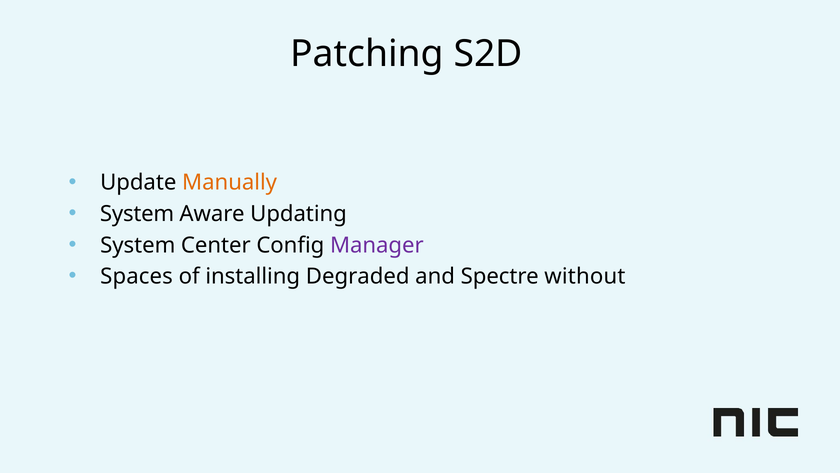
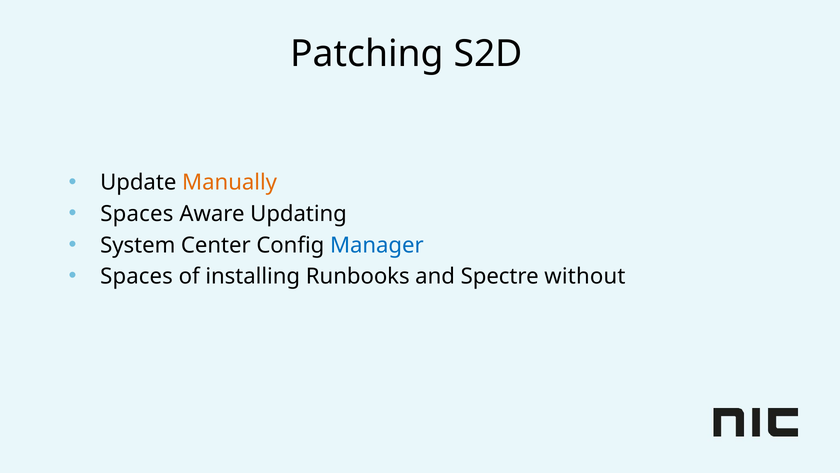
System: System -> Spaces (137, 214)
Manager colour: purple -> blue (377, 245)
Degraded: Degraded -> Runbooks (358, 276)
